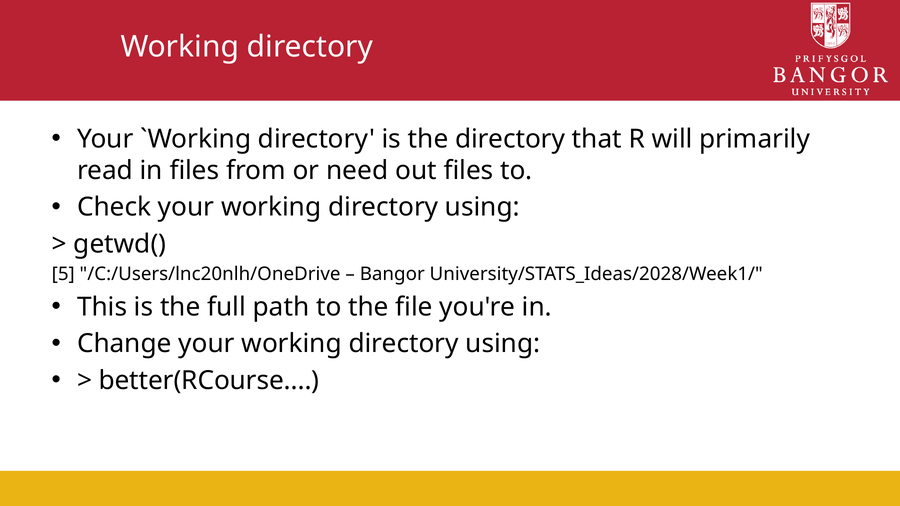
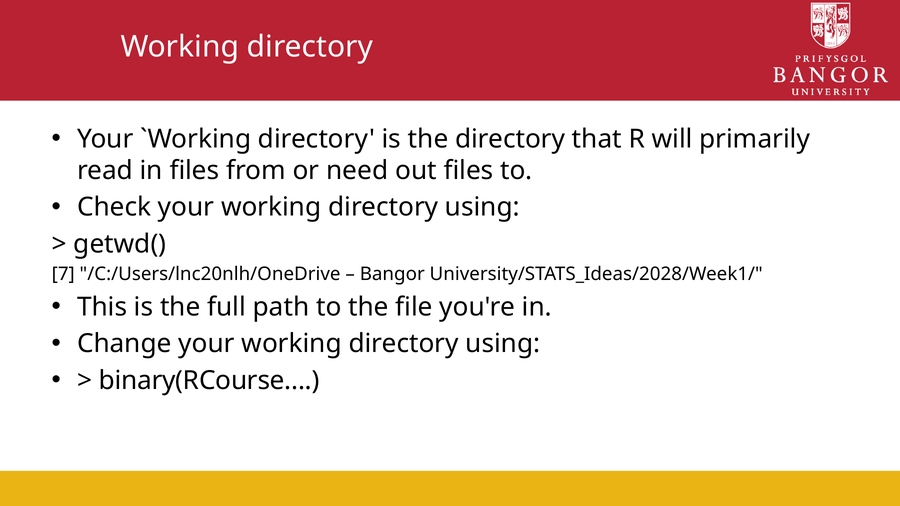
5: 5 -> 7 (63, 274)
better(RCourse: better(RCourse -> binary(RCourse (209, 381)
